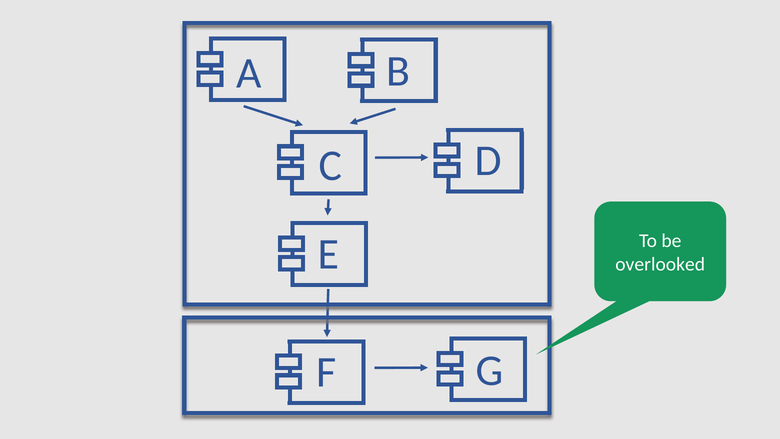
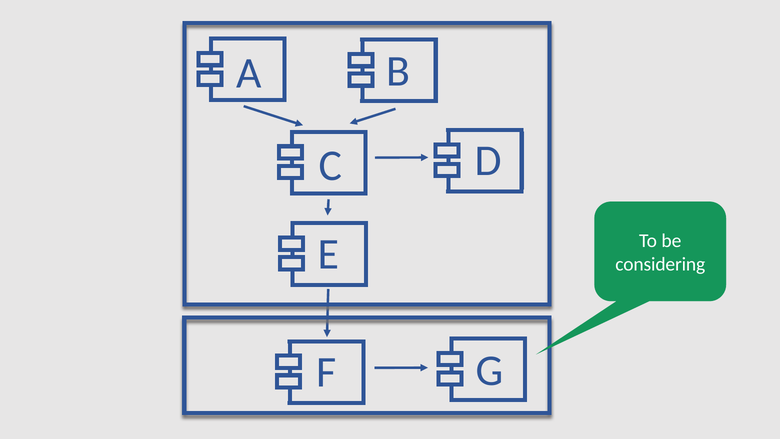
overlooked: overlooked -> considering (660, 264)
